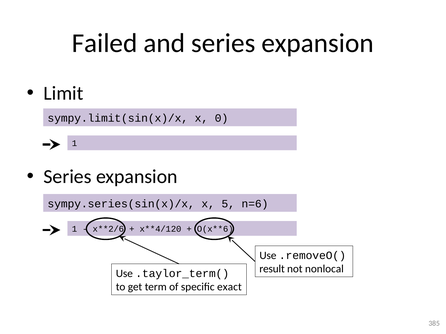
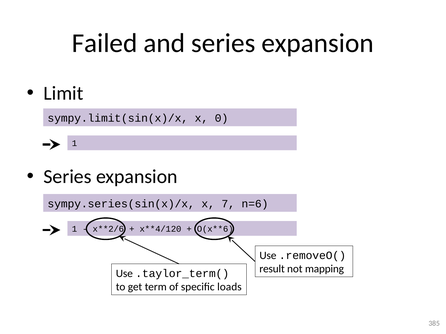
5: 5 -> 7 (228, 204)
nonlocal: nonlocal -> mapping (324, 269)
exact: exact -> loads (229, 287)
